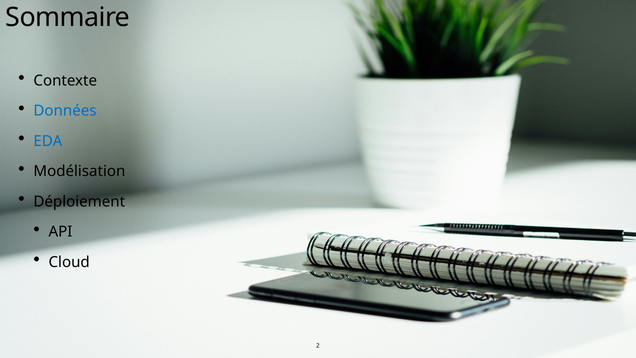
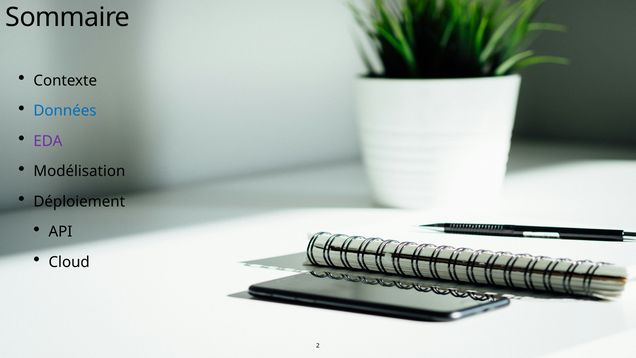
EDA colour: blue -> purple (48, 141)
